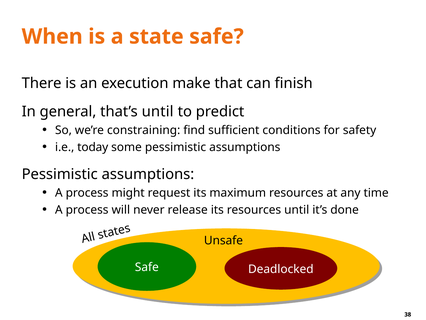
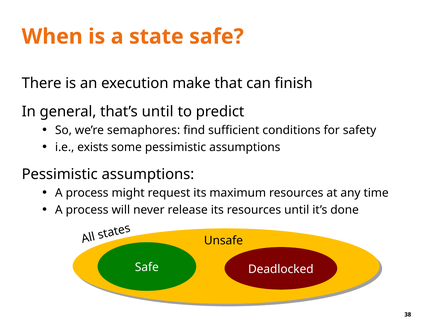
constraining: constraining -> semaphores (144, 130)
today: today -> exists (93, 147)
